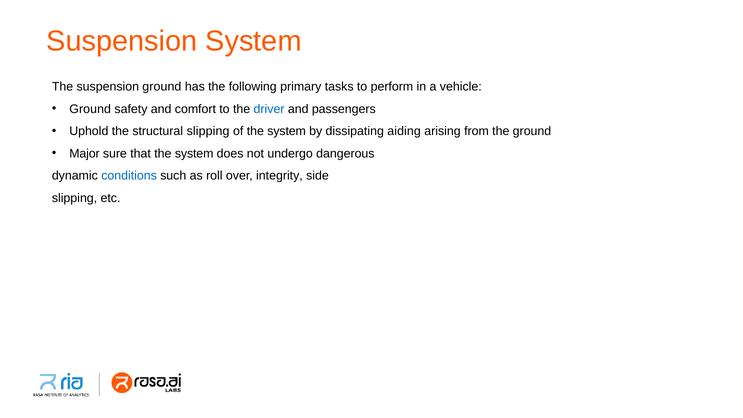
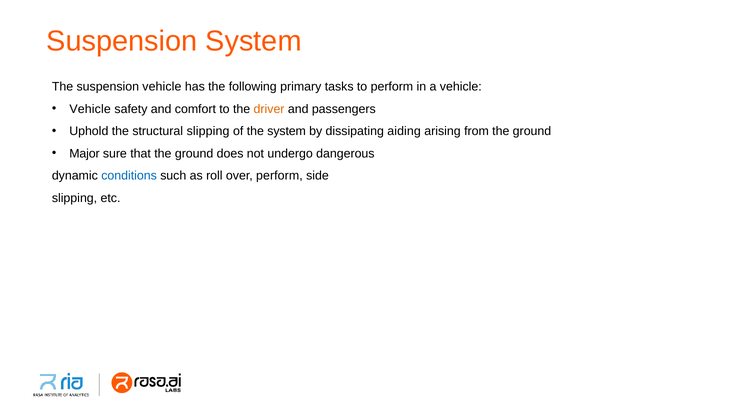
suspension ground: ground -> vehicle (162, 87)
Ground: Ground -> Vehicle (90, 109)
driver colour: blue -> orange (269, 109)
that the system: system -> ground (194, 154)
over integrity: integrity -> perform (279, 176)
